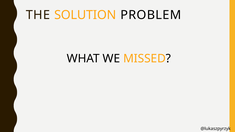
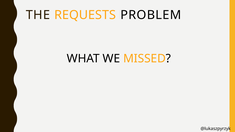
SOLUTION: SOLUTION -> REQUESTS (85, 15)
